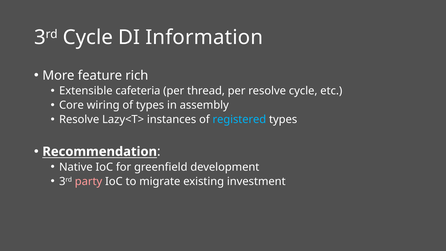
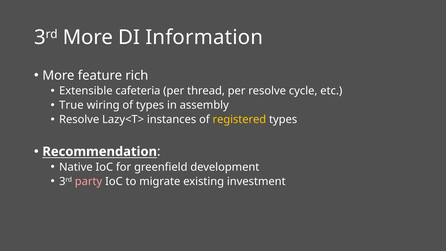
3rd Cycle: Cycle -> More (88, 37)
Core: Core -> True (71, 105)
registered colour: light blue -> yellow (239, 119)
